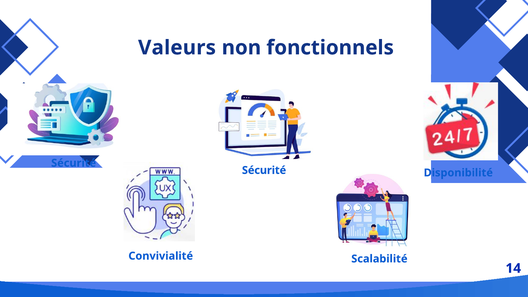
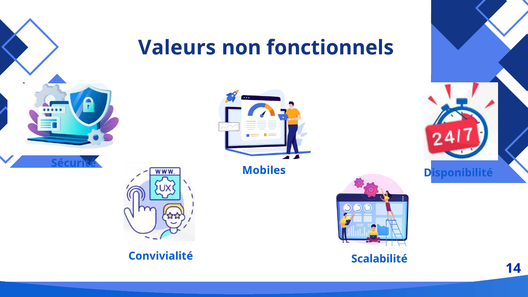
Sécurité: Sécurité -> Mobiles (264, 170)
